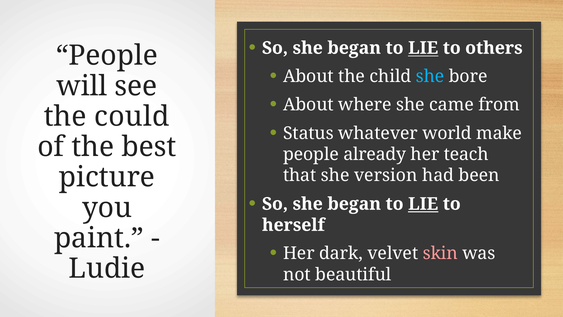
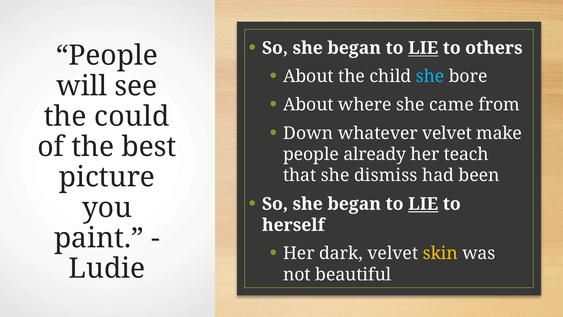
Status: Status -> Down (308, 133)
whatever world: world -> velvet (447, 133)
version: version -> dismiss (386, 175)
skin colour: pink -> yellow (440, 253)
